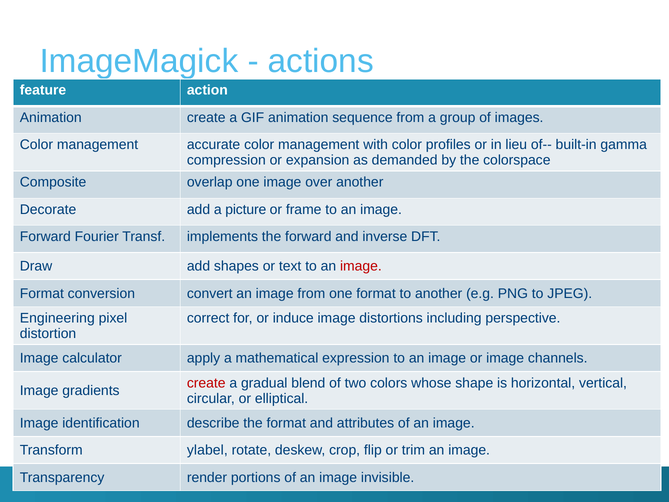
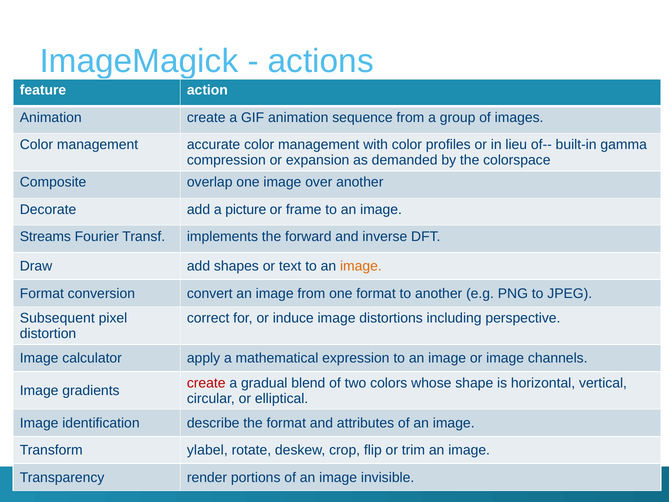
Forward: Forward -> Streams (45, 237)
image colour: red -> orange (361, 266)
Engineering: Engineering -> Subsequent (57, 318)
